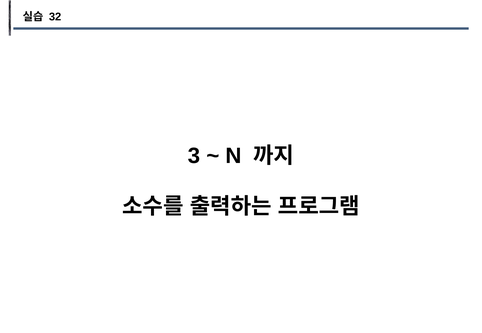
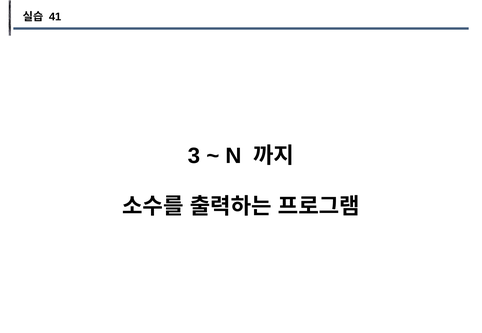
32: 32 -> 41 (55, 17)
